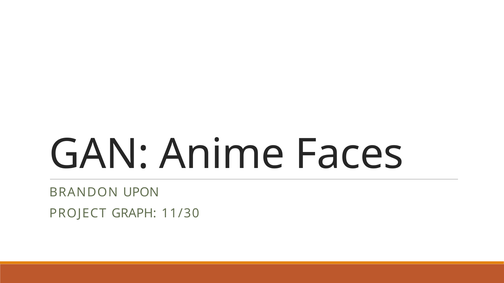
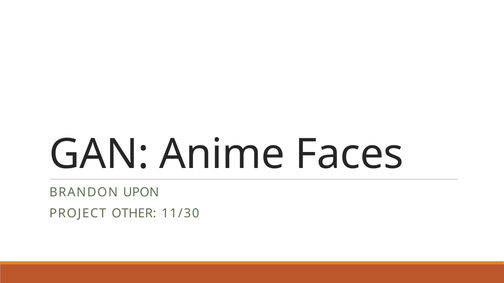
GRAPH: GRAPH -> OTHER (134, 214)
